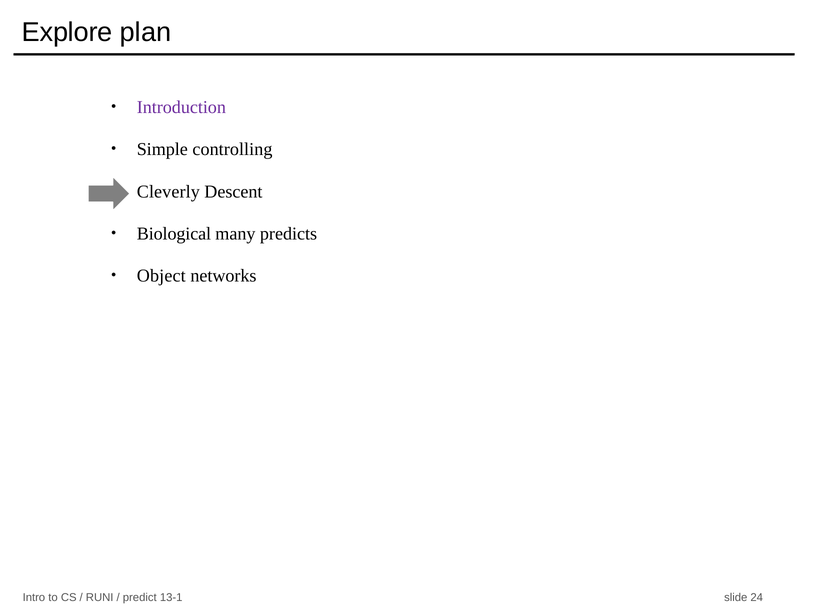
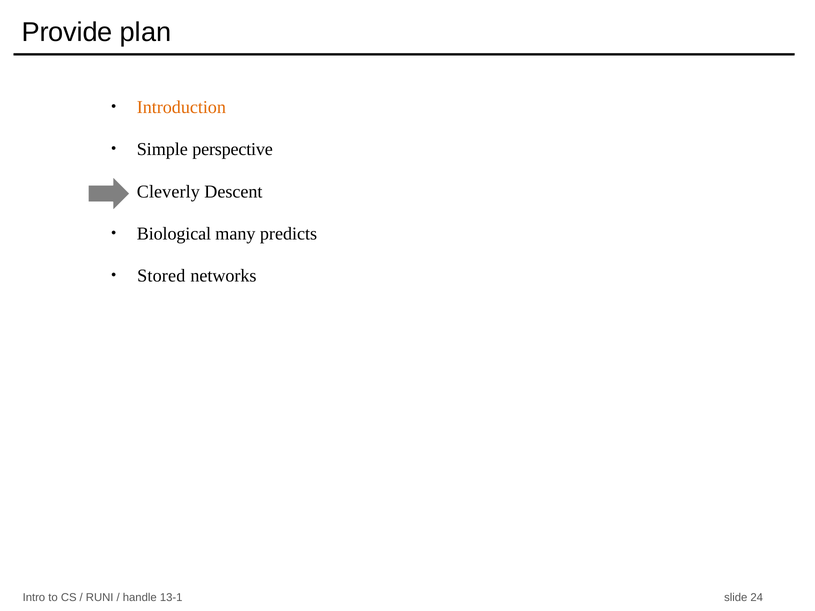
Explore: Explore -> Provide (67, 32)
Introduction colour: purple -> orange (181, 107)
controlling: controlling -> perspective (233, 150)
Object: Object -> Stored (161, 276)
predict: predict -> handle (140, 598)
